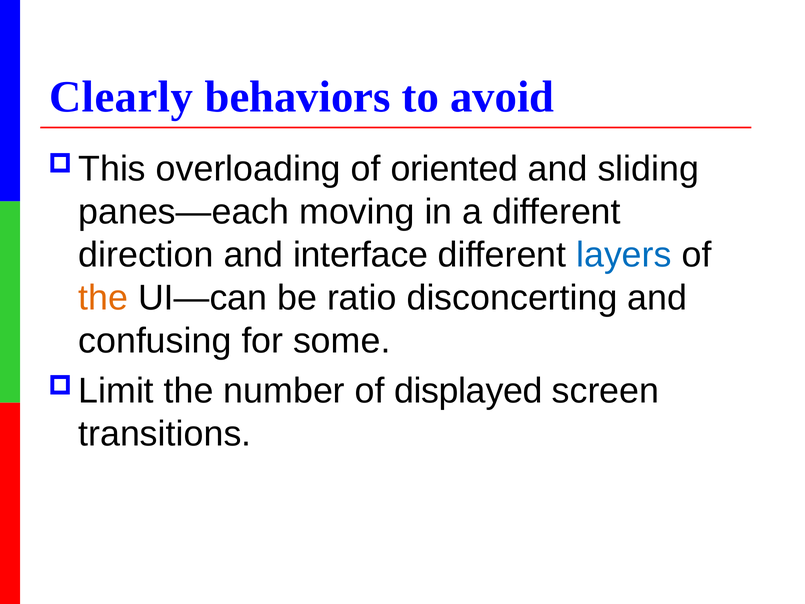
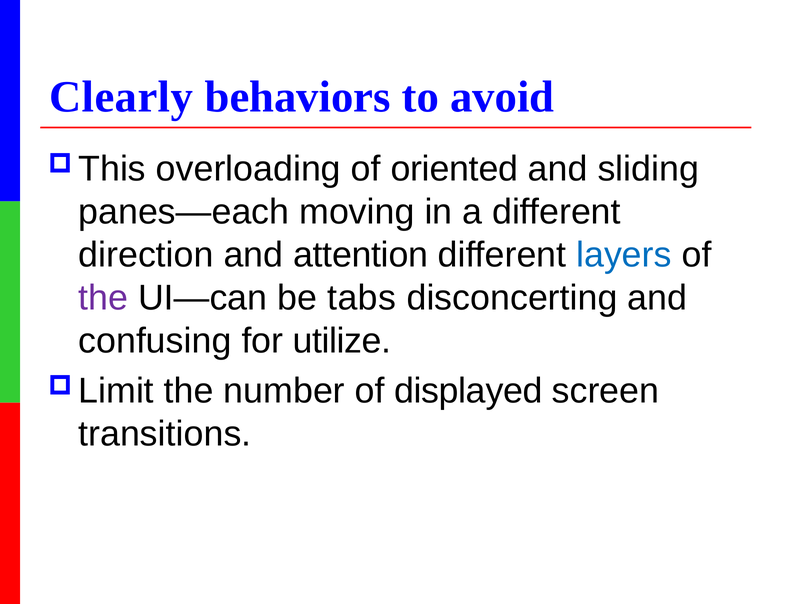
interface: interface -> attention (361, 255)
the colour: orange -> purple (103, 298)
ratio: ratio -> tabs (362, 298)
some: some -> utilize (342, 341)
